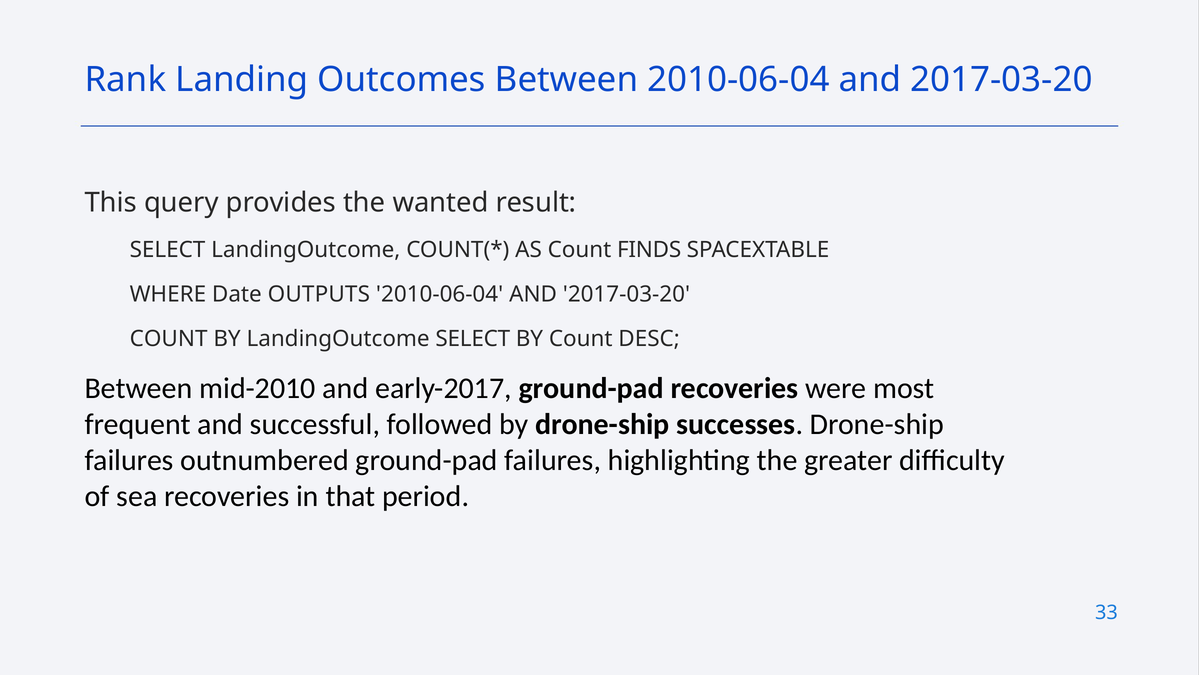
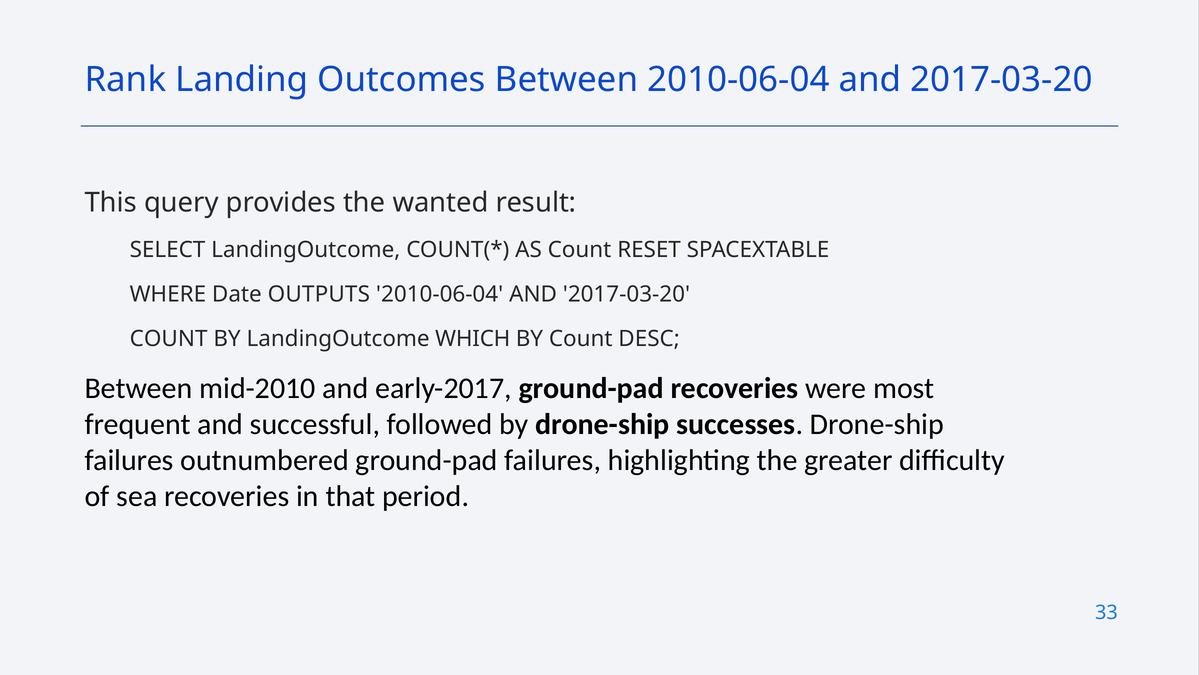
FINDS: FINDS -> RESET (649, 250)
LandingOutcome SELECT: SELECT -> WHICH (473, 338)
